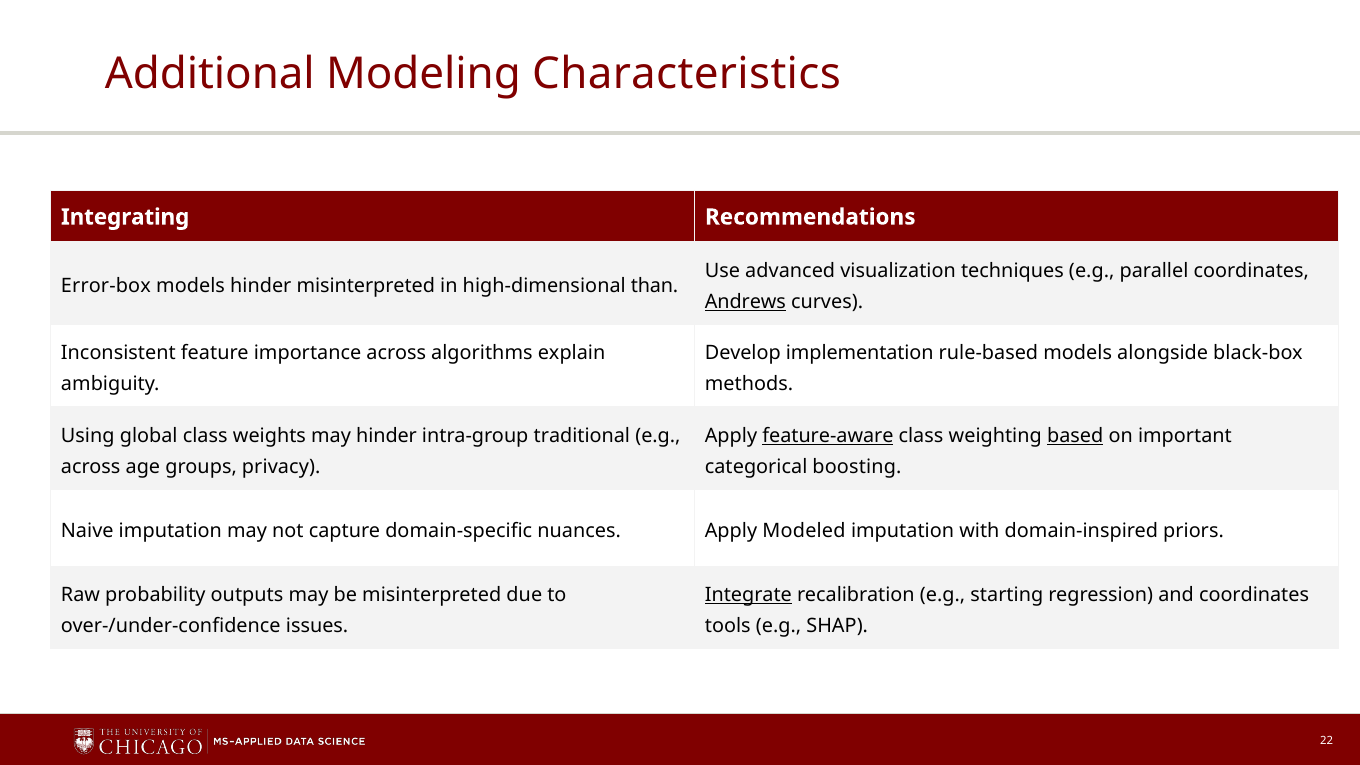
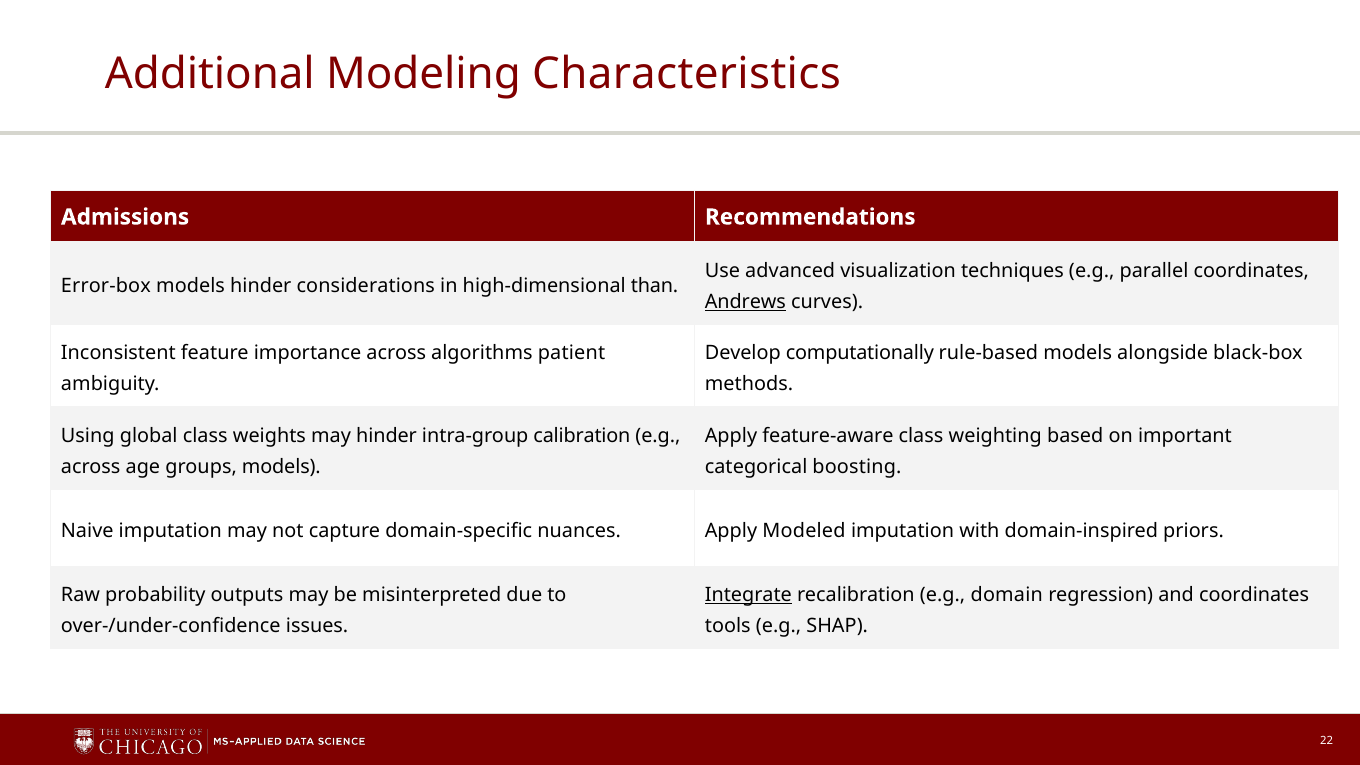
Integrating: Integrating -> Admissions (125, 217)
hinder misinterpreted: misinterpreted -> considerations (366, 286)
explain: explain -> patient (571, 353)
implementation: implementation -> computationally (860, 353)
traditional: traditional -> calibration (582, 436)
feature-aware underline: present -> none (828, 436)
based underline: present -> none (1075, 436)
groups privacy: privacy -> models (281, 467)
starting: starting -> domain (1007, 595)
